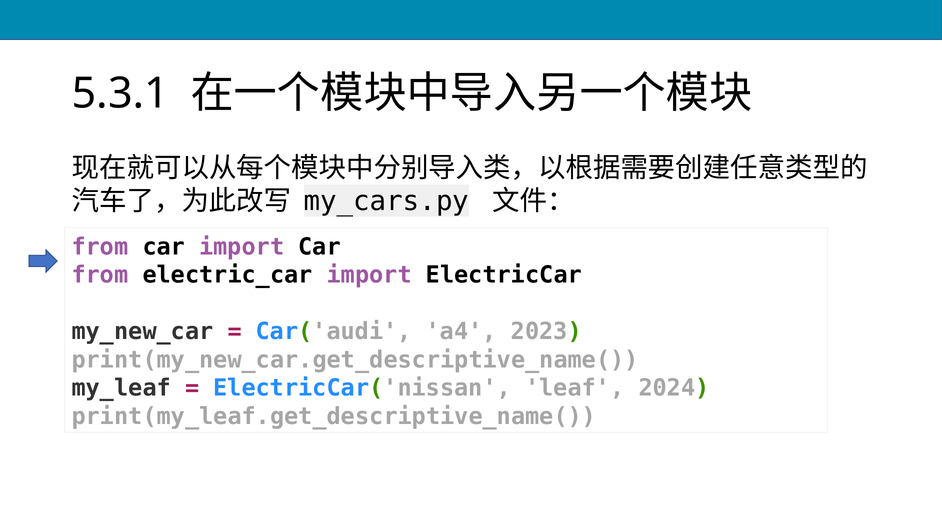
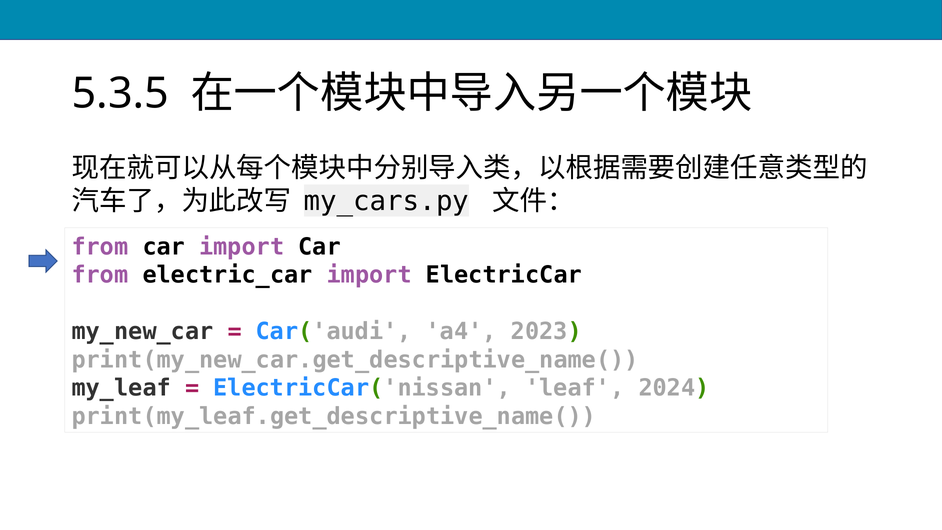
5.3.1: 5.3.1 -> 5.3.5 (120, 93)
